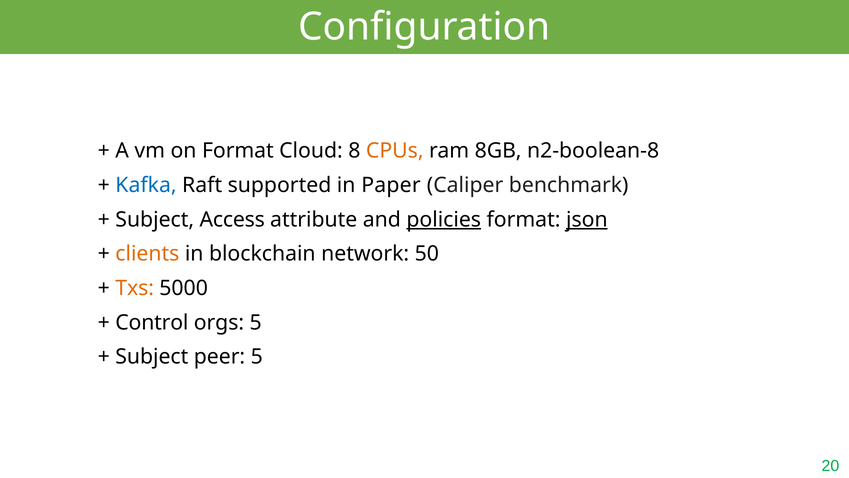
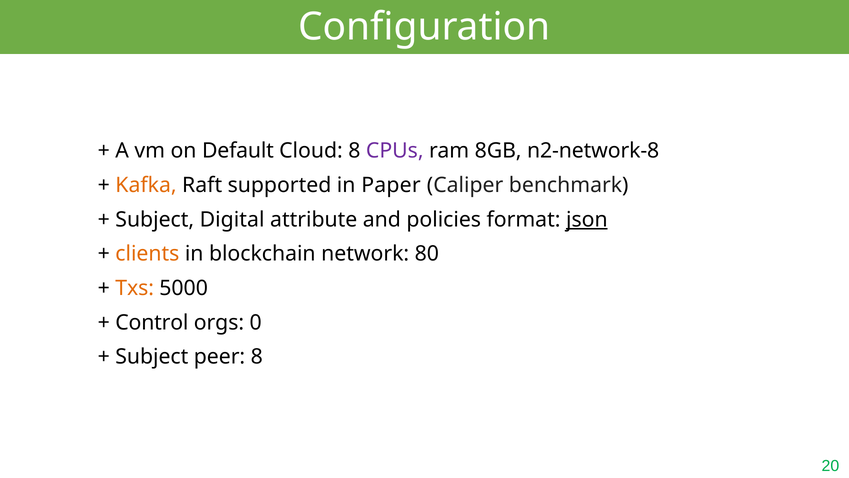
on Format: Format -> Default (238, 151)
CPUs colour: orange -> purple (395, 151)
n2-boolean-8: n2-boolean-8 -> n2-network-8 (593, 151)
Kafka colour: blue -> orange (146, 185)
Access: Access -> Digital (232, 219)
policies underline: present -> none (444, 219)
50: 50 -> 80 (427, 254)
orgs 5: 5 -> 0 (256, 322)
peer 5: 5 -> 8 (257, 357)
